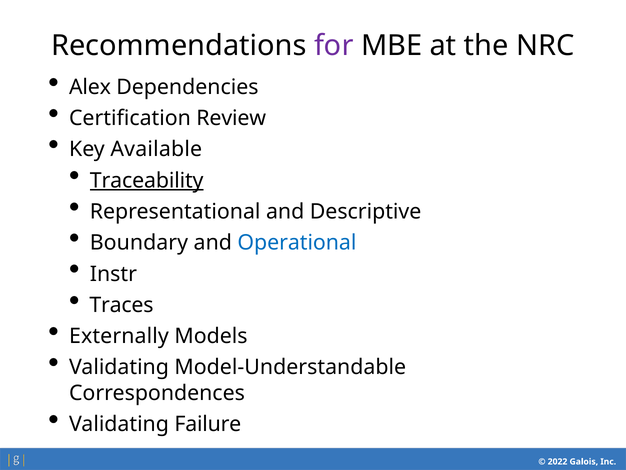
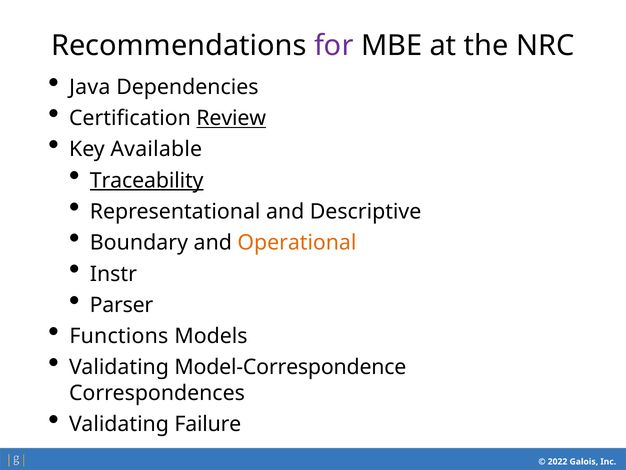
Alex: Alex -> Java (90, 87)
Review underline: none -> present (231, 118)
Operational colour: blue -> orange (297, 243)
Traces: Traces -> Parser (121, 305)
Externally: Externally -> Functions (119, 336)
Model-Understandable: Model-Understandable -> Model-Correspondence (290, 367)
